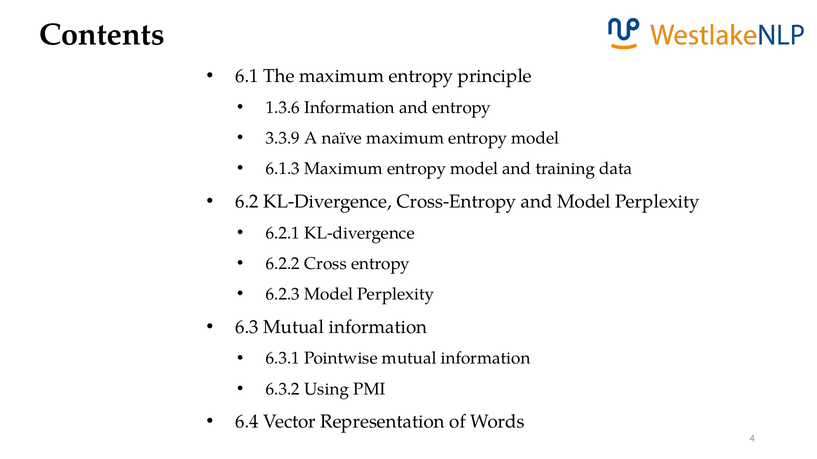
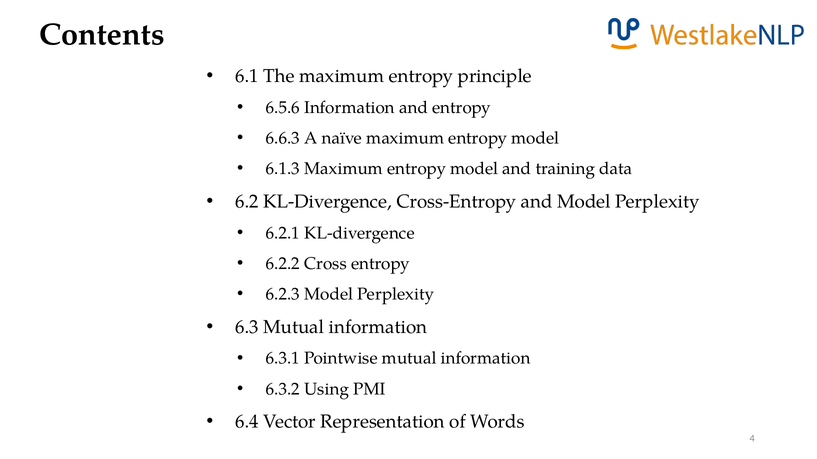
1.3.6: 1.3.6 -> 6.5.6 (283, 108)
3.3.9: 3.3.9 -> 6.6.3 (283, 138)
